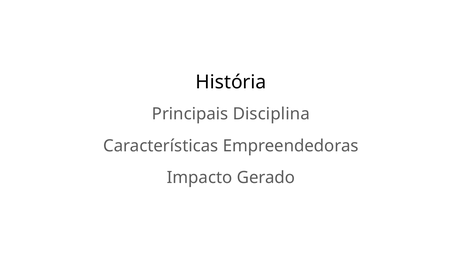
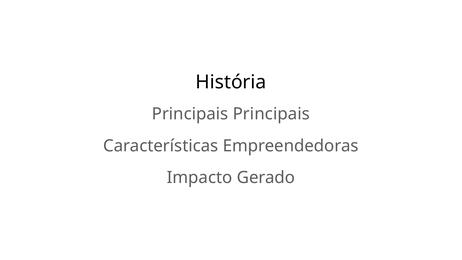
Principais Disciplina: Disciplina -> Principais (271, 114)
